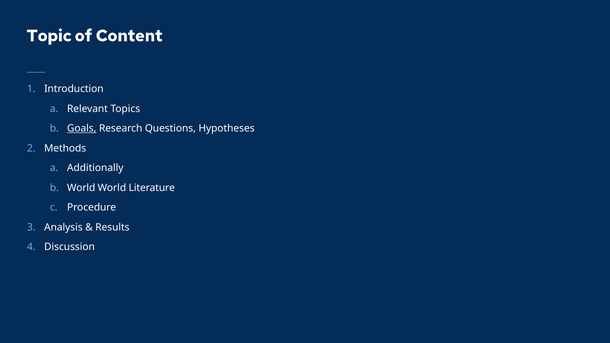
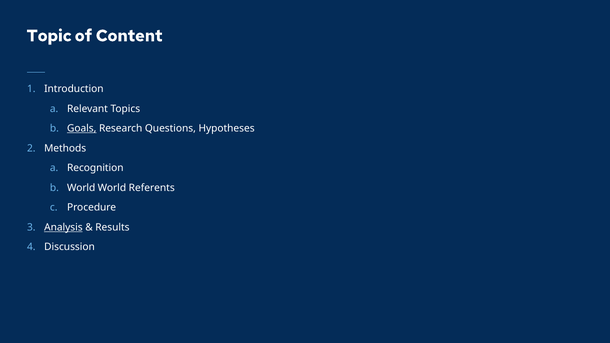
Additionally: Additionally -> Recognition (95, 168)
Literature: Literature -> Referents (152, 188)
Analysis underline: none -> present (63, 227)
